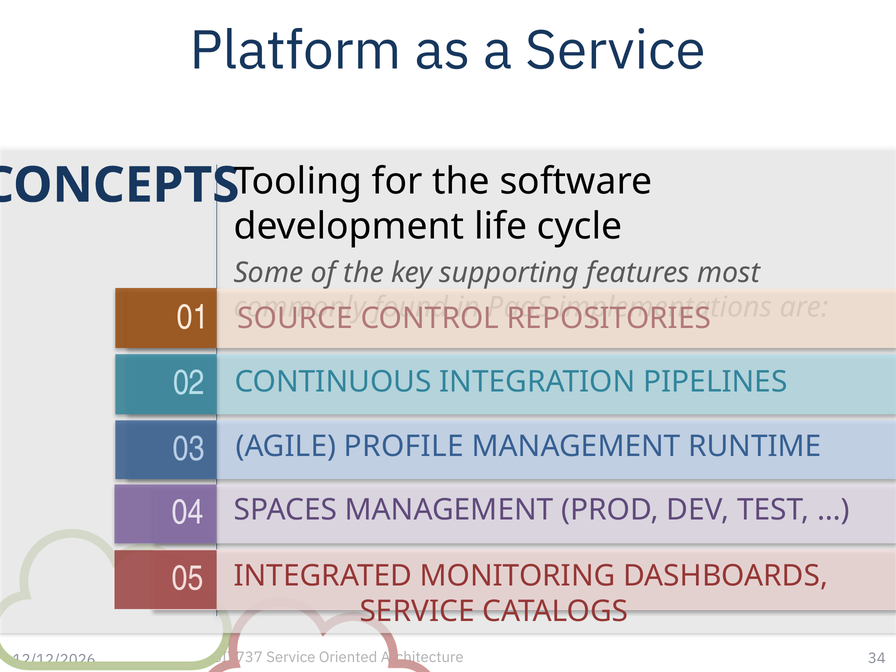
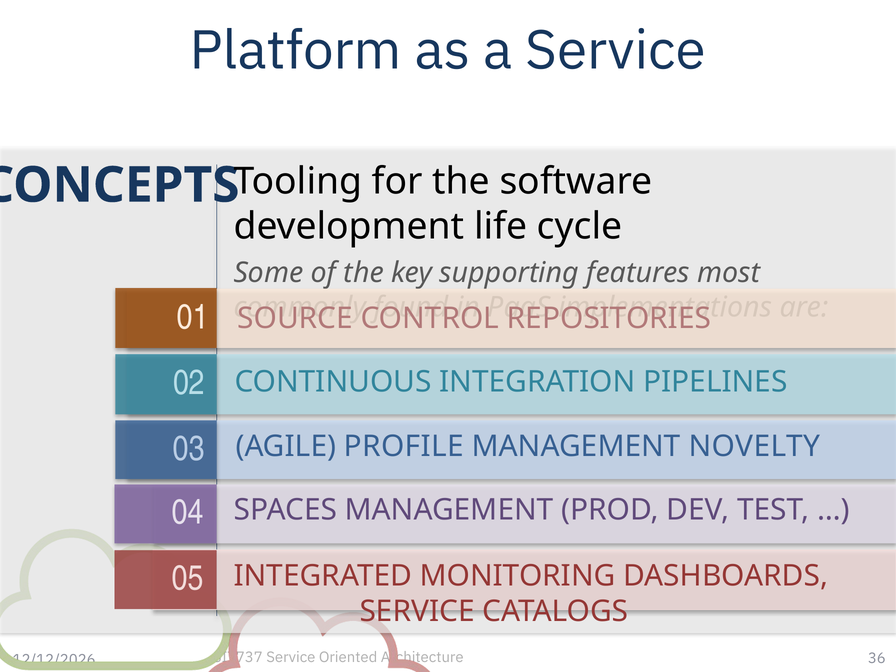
RUNTIME: RUNTIME -> NOVELTY (755, 446)
34: 34 -> 36 (877, 658)
